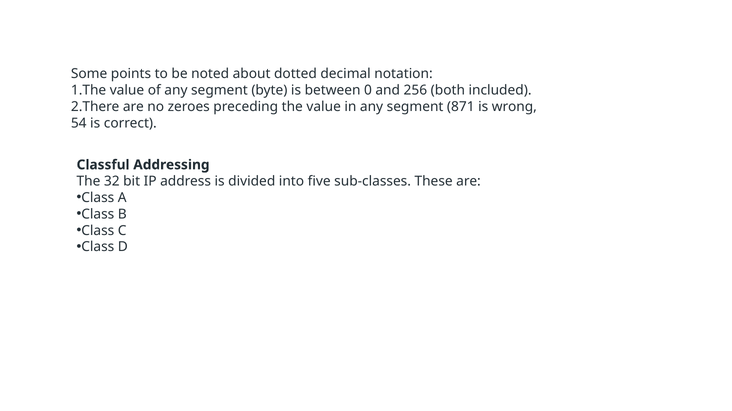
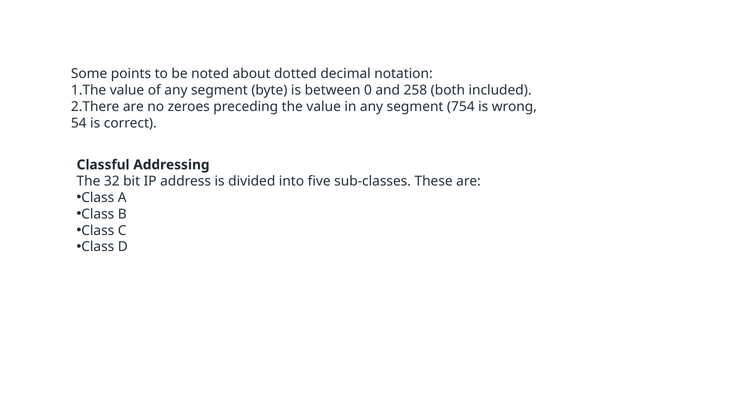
256: 256 -> 258 (415, 91)
871: 871 -> 754 (461, 107)
